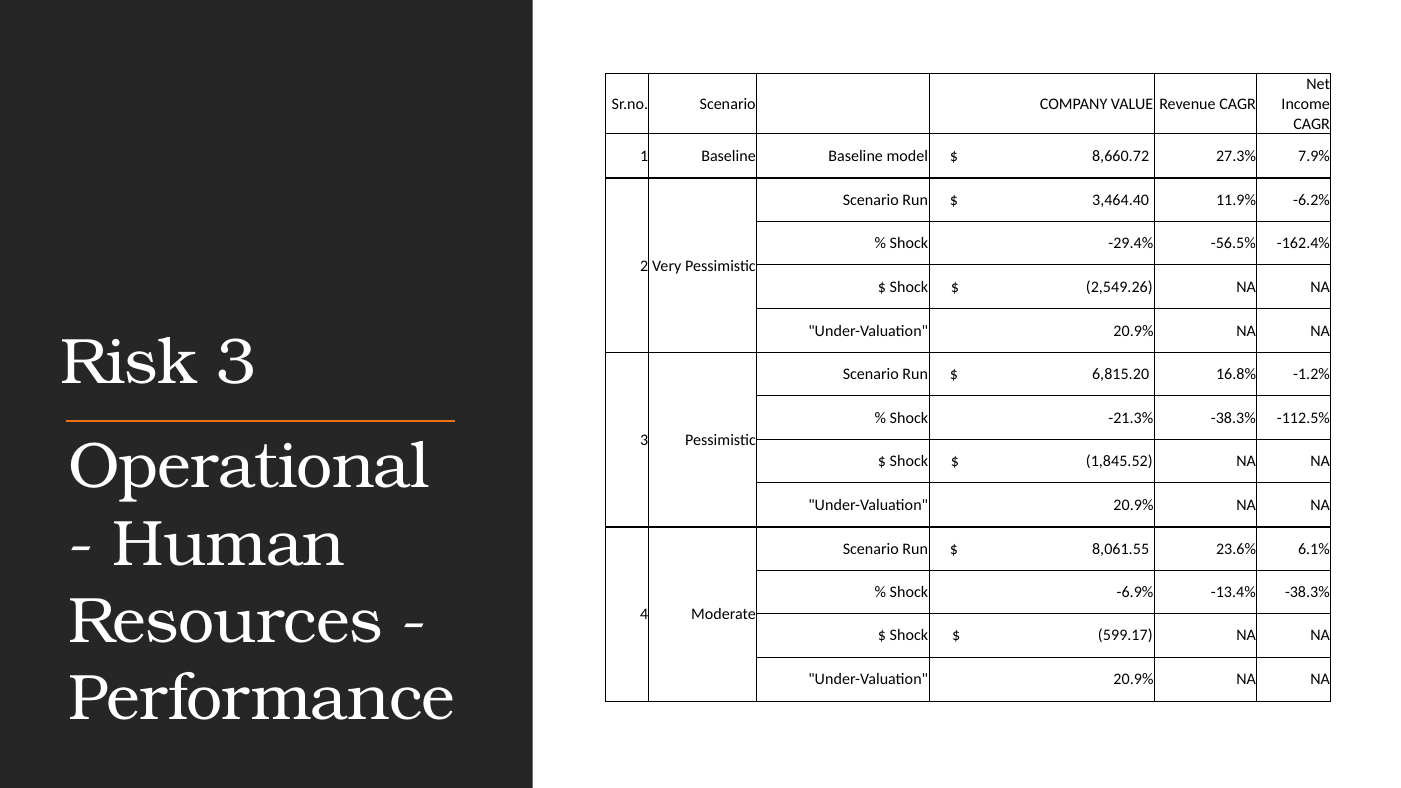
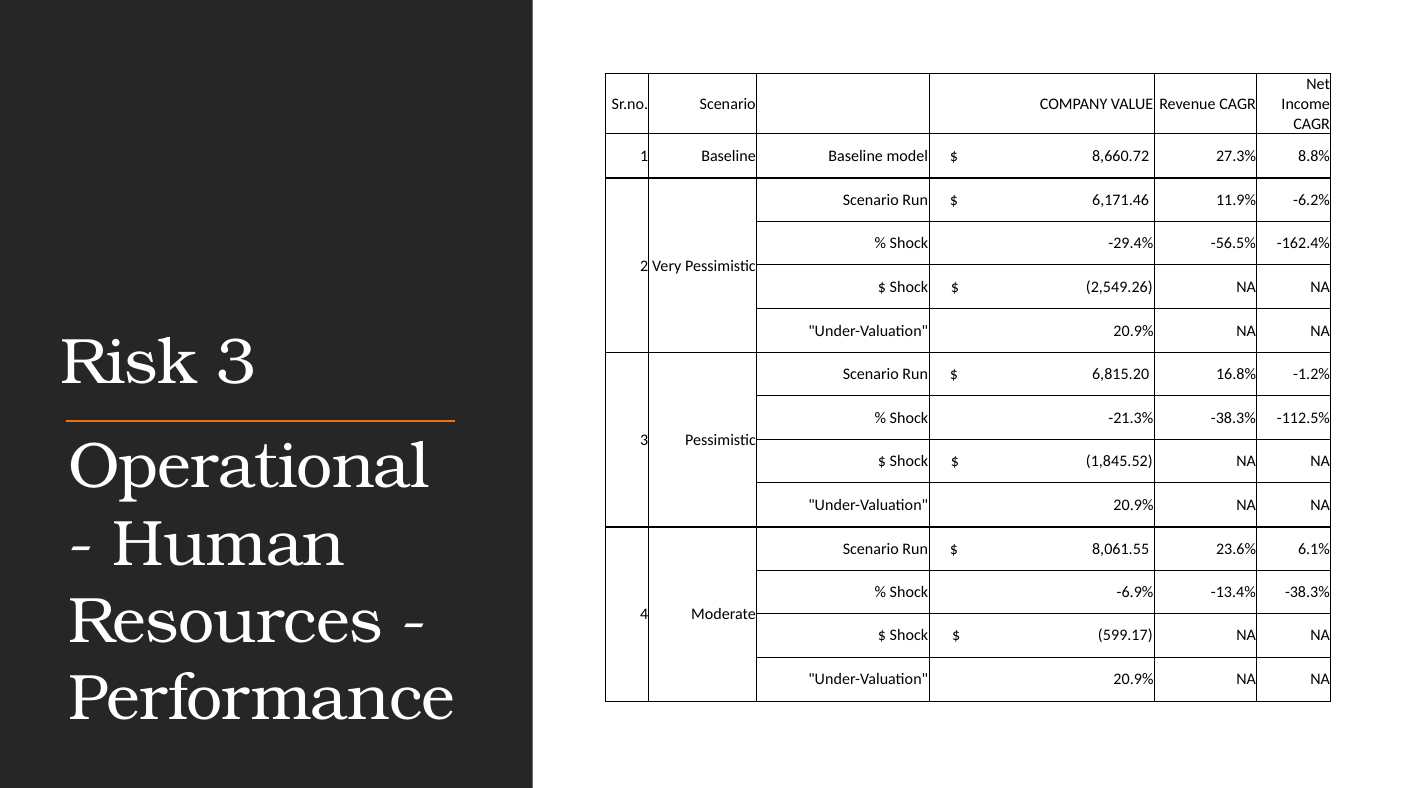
7.9%: 7.9% -> 8.8% (1314, 156)
3,464.40: 3,464.40 -> 6,171.46 (1121, 200)
